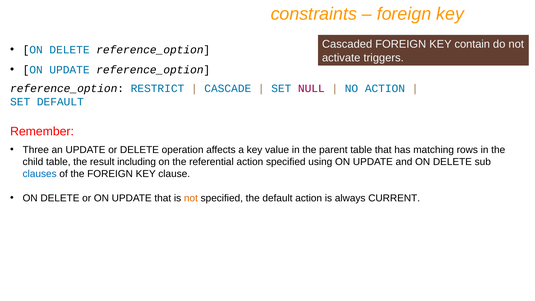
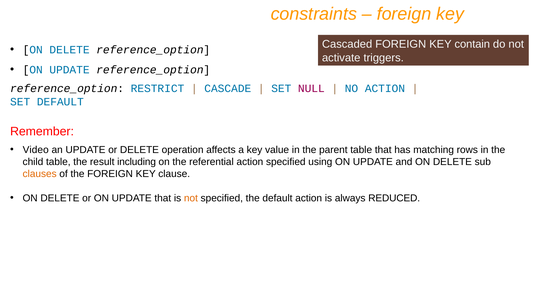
Three: Three -> Video (36, 150)
clauses colour: blue -> orange (40, 174)
CURRENT: CURRENT -> REDUCED (394, 198)
